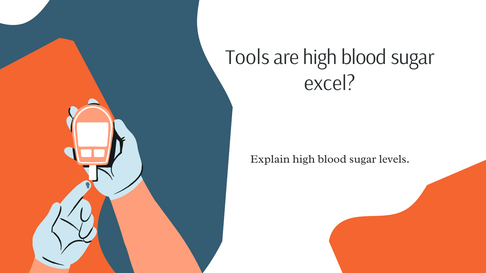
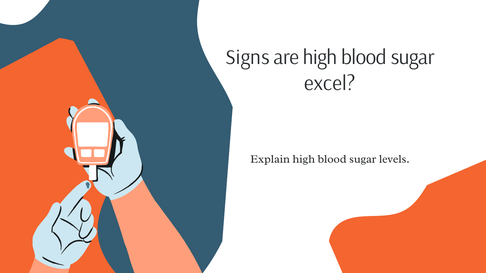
Tools: Tools -> Signs (248, 57)
